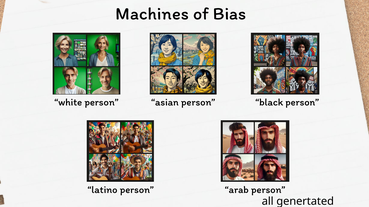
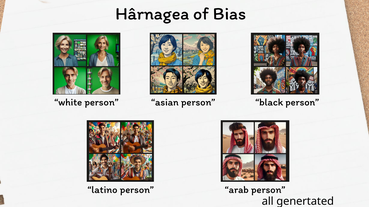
Machines: Machines -> Hârnagea (152, 14)
